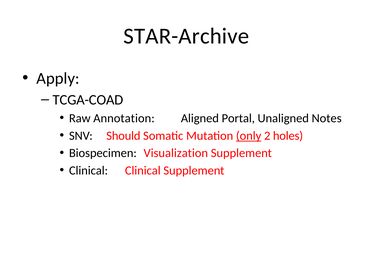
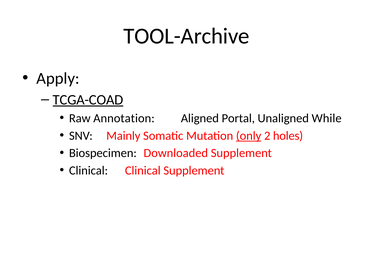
STAR-Archive: STAR-Archive -> TOOL-Archive (186, 36)
TCGA-COAD underline: none -> present (88, 100)
Notes: Notes -> While (327, 118)
Should: Should -> Mainly (123, 136)
Visualization: Visualization -> Downloaded (176, 153)
